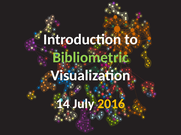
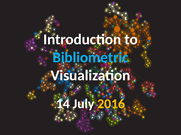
Bibliometric colour: light green -> light blue (90, 58)
